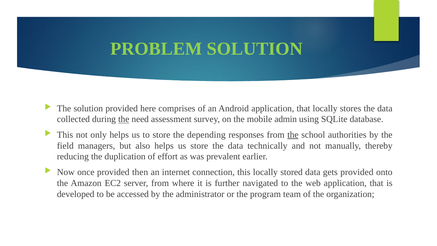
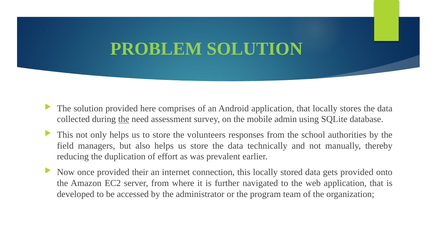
depending: depending -> volunteers (206, 135)
the underline: present -> none (293, 135)
then: then -> their (140, 172)
